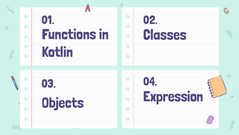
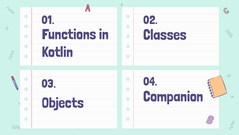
Expression: Expression -> Companion (173, 96)
